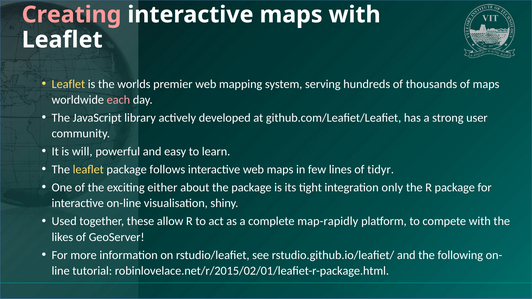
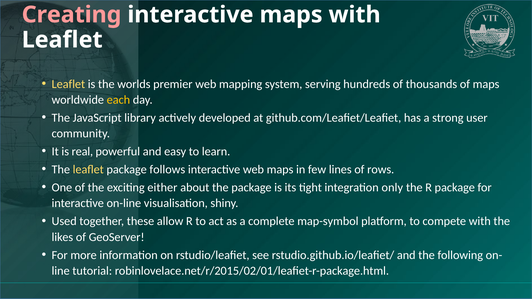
each colour: pink -> yellow (118, 100)
will: will -> real (82, 152)
tidyr: tidyr -> rows (381, 170)
map-rapidly: map-rapidly -> map-symbol (328, 221)
